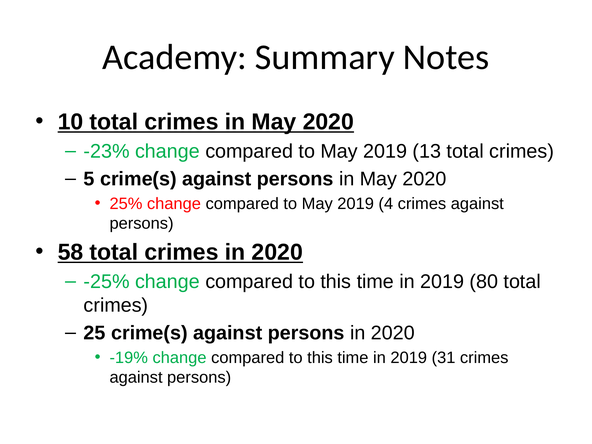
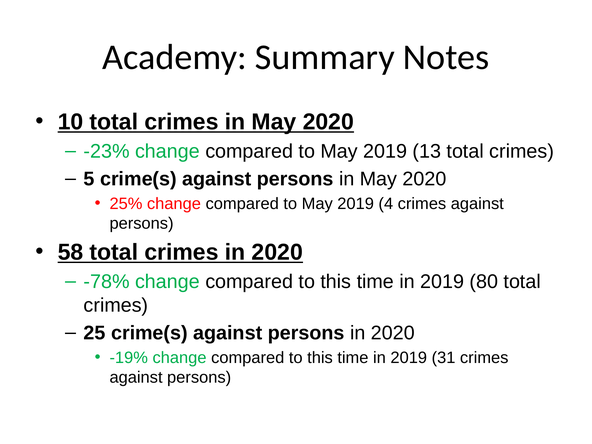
-25%: -25% -> -78% (107, 282)
